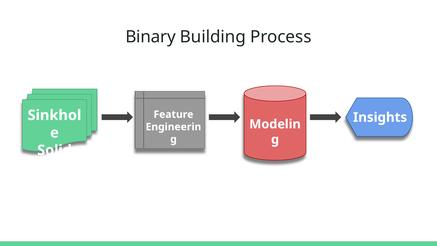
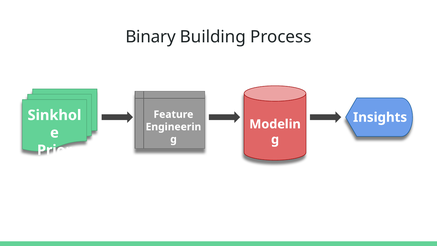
Solid: Solid -> Prior (55, 150)
